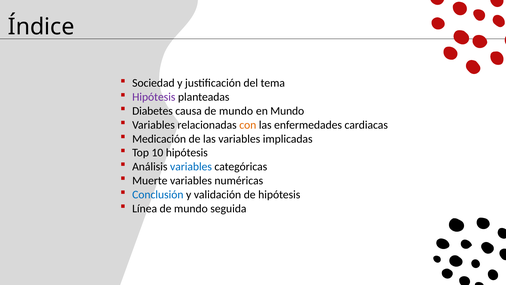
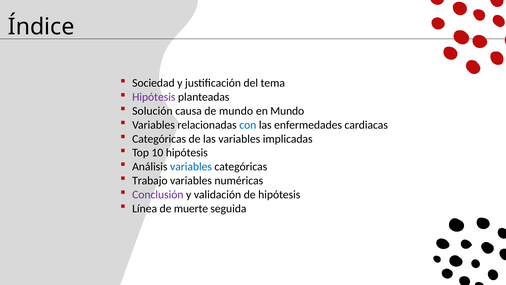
Diabetes: Diabetes -> Solución (152, 111)
con colour: orange -> blue (248, 125)
Medicación: Medicación -> Categóricas (159, 139)
Muerte: Muerte -> Trabajo (150, 180)
Conclusión colour: blue -> purple (158, 194)
Línea de mundo: mundo -> muerte (191, 208)
